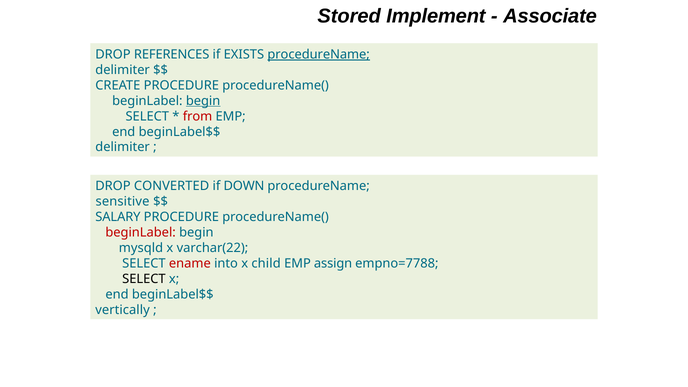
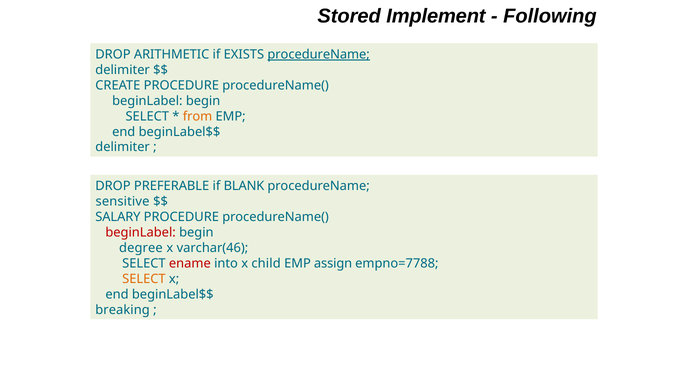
Associate: Associate -> Following (550, 16)
REFERENCES: REFERENCES -> ARITHMETIC (172, 54)
begin underline: present -> none (203, 101)
from colour: red -> orange (198, 116)
CONVERTED: CONVERTED -> PREFERABLE (172, 186)
DOWN: DOWN -> BLANK (244, 186)
mysqld: mysqld -> degree (141, 248)
varchar(22: varchar(22 -> varchar(46 (212, 248)
SELECT colour: black -> orange (144, 279)
vertically: vertically -> breaking (123, 310)
